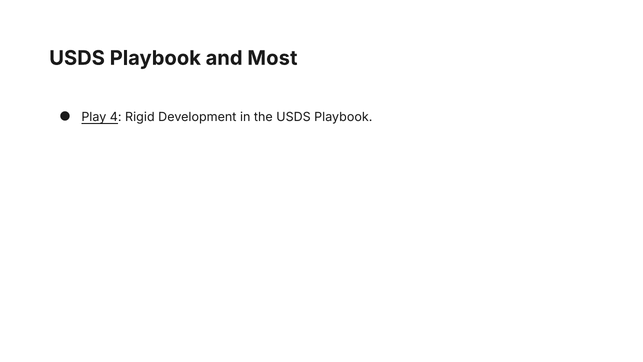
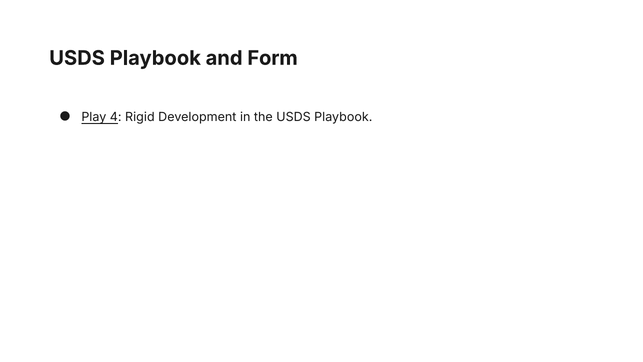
Most: Most -> Form (273, 58)
